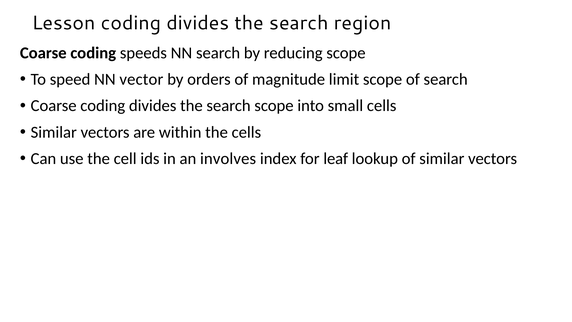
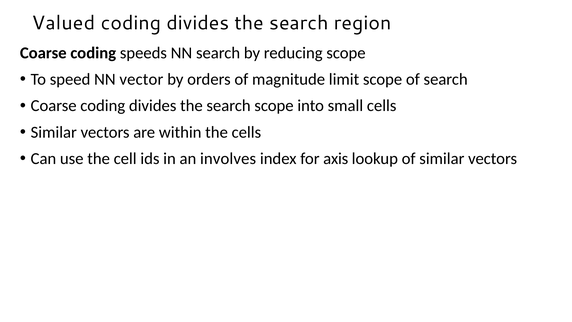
Lesson: Lesson -> Valued (63, 23)
leaf: leaf -> axis (336, 158)
